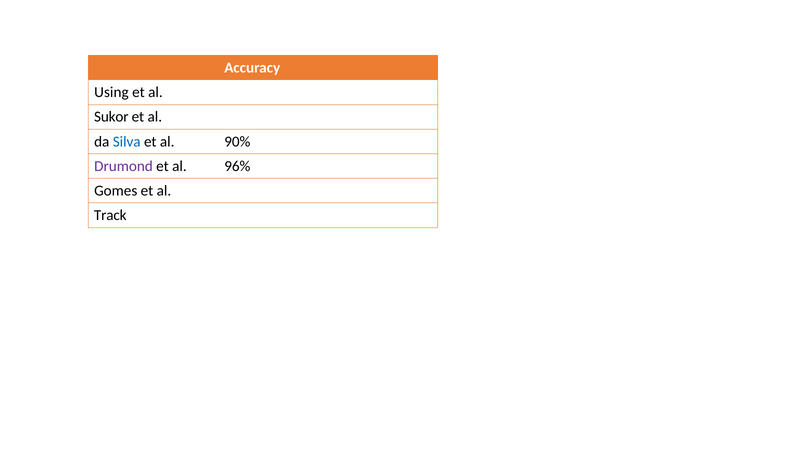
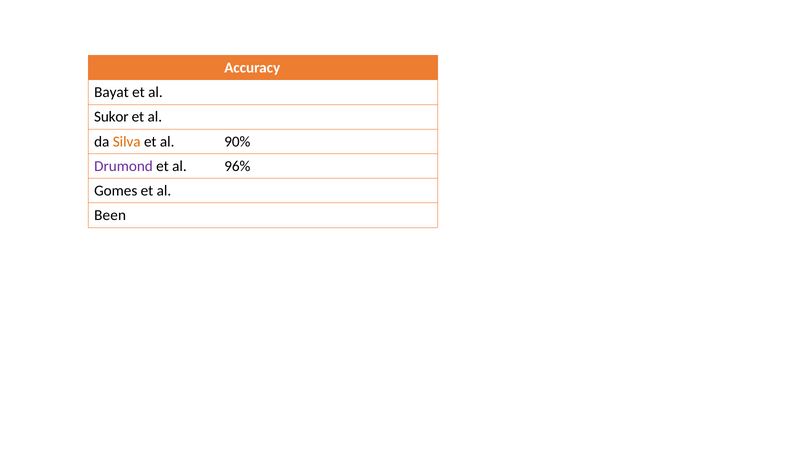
Using: Using -> Bayat (111, 92)
Silva colour: blue -> orange (127, 142)
Track: Track -> Been (110, 215)
